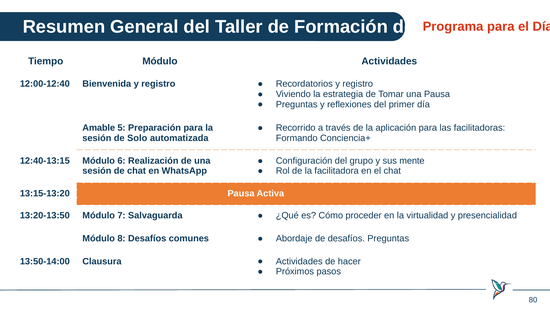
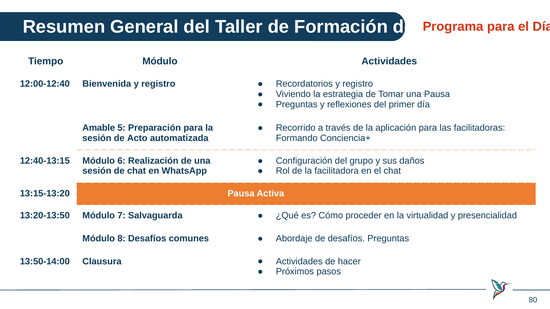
Solo: Solo -> Acto (137, 138)
mente: mente -> daños (412, 161)
